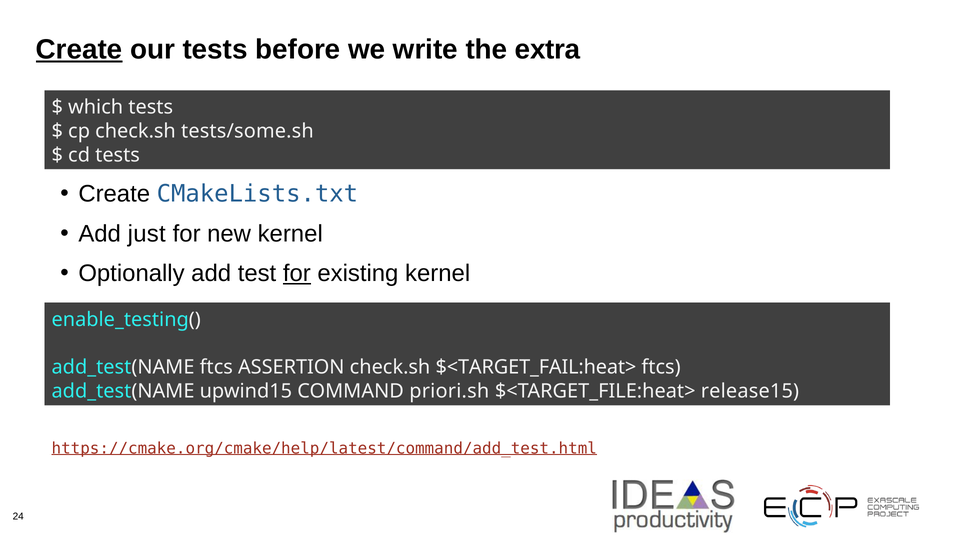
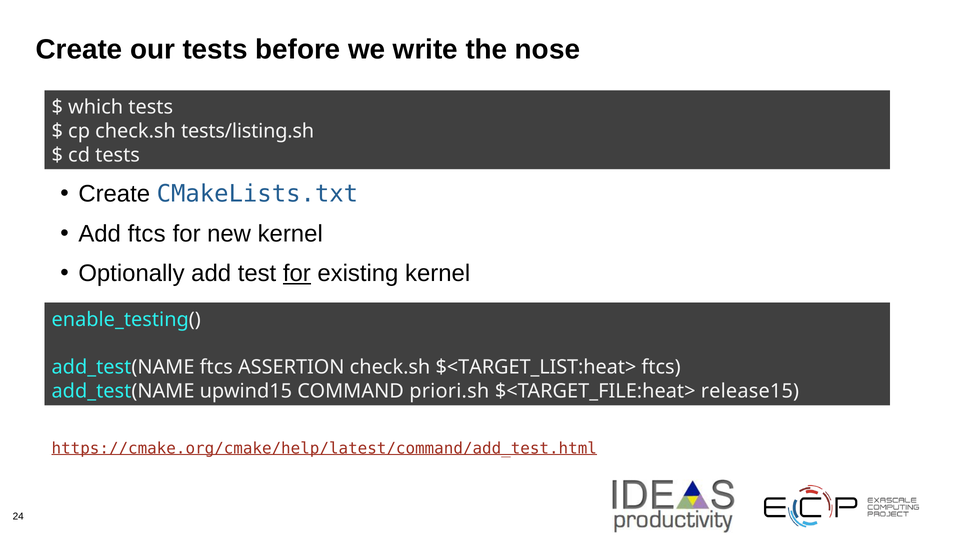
Create underline: present -> none (79, 49)
extra: extra -> nose (548, 49)
tests/some.sh: tests/some.sh -> tests/listing.sh (248, 131)
Add just: just -> ftcs (147, 234)
$<TARGET_FAIL:heat>: $<TARGET_FAIL:heat> -> $<TARGET_LIST:heat> (536, 367)
